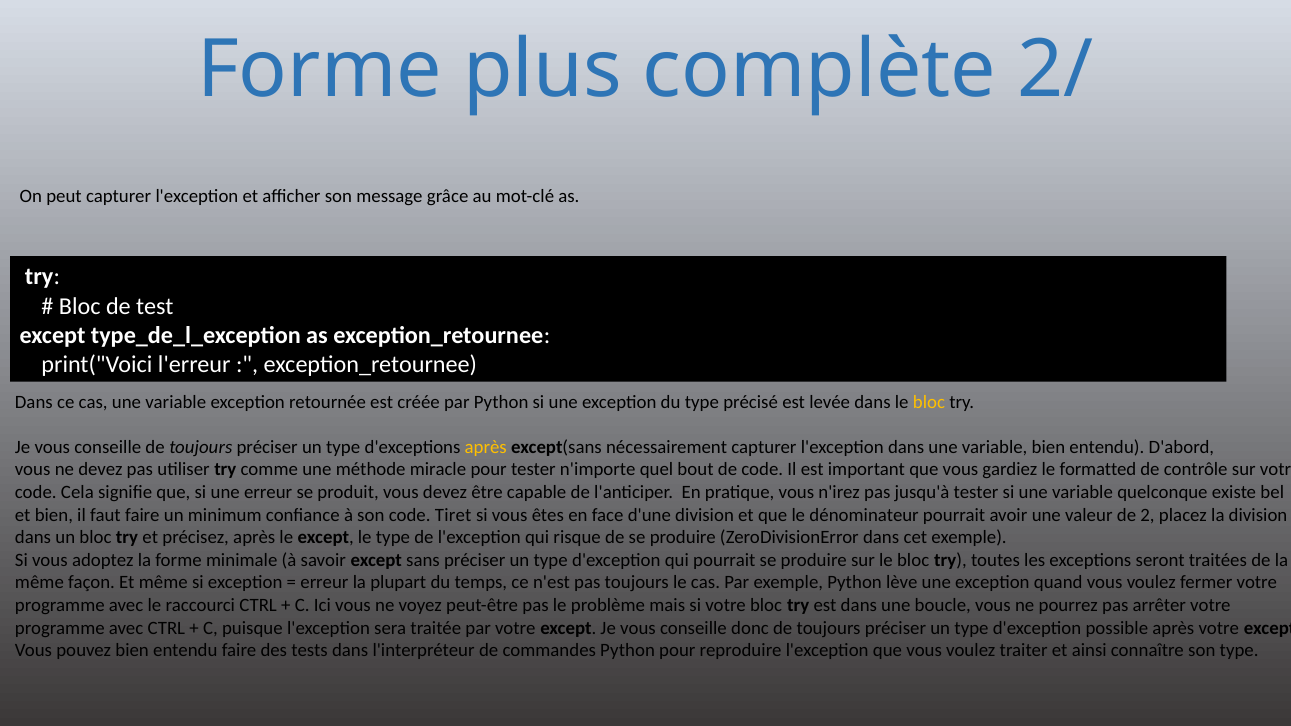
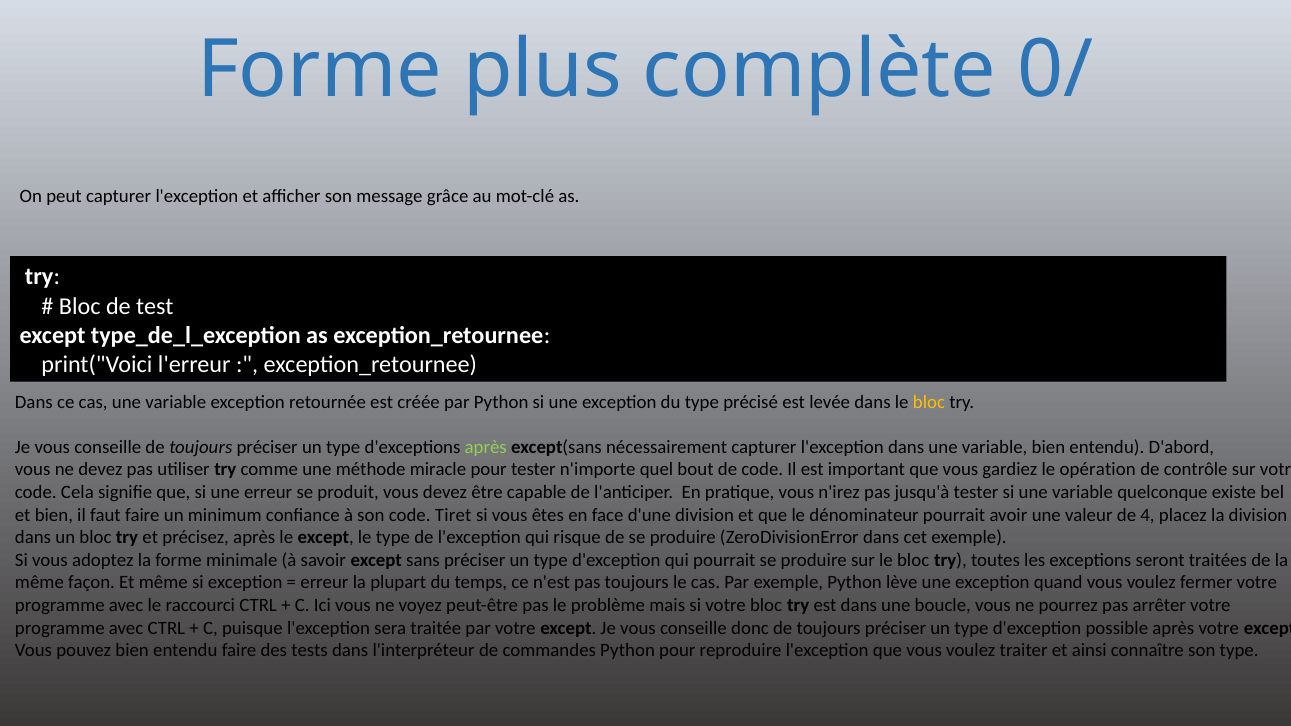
2/: 2/ -> 0/ (1055, 70)
après colour: yellow -> light green (486, 447)
formatted: formatted -> opération (1098, 470)
2: 2 -> 4 (1148, 515)
